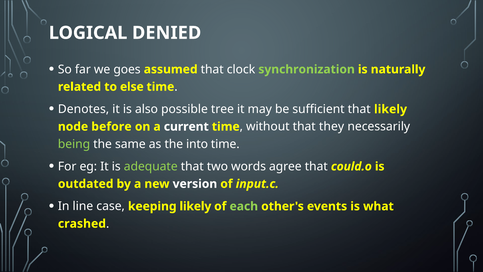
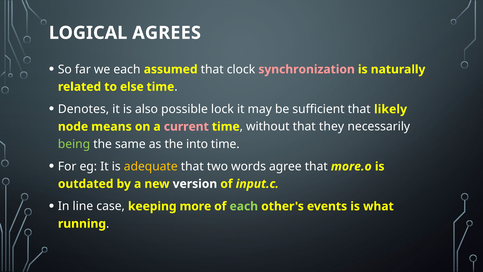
DENIED: DENIED -> AGREES (167, 33)
we goes: goes -> each (127, 69)
synchronization colour: light green -> pink (307, 69)
tree: tree -> lock (222, 109)
before: before -> means (111, 126)
current colour: white -> pink (186, 126)
adequate colour: light green -> yellow (151, 166)
could.o: could.o -> more.o (351, 166)
keeping likely: likely -> more (195, 206)
crashed: crashed -> running (82, 223)
